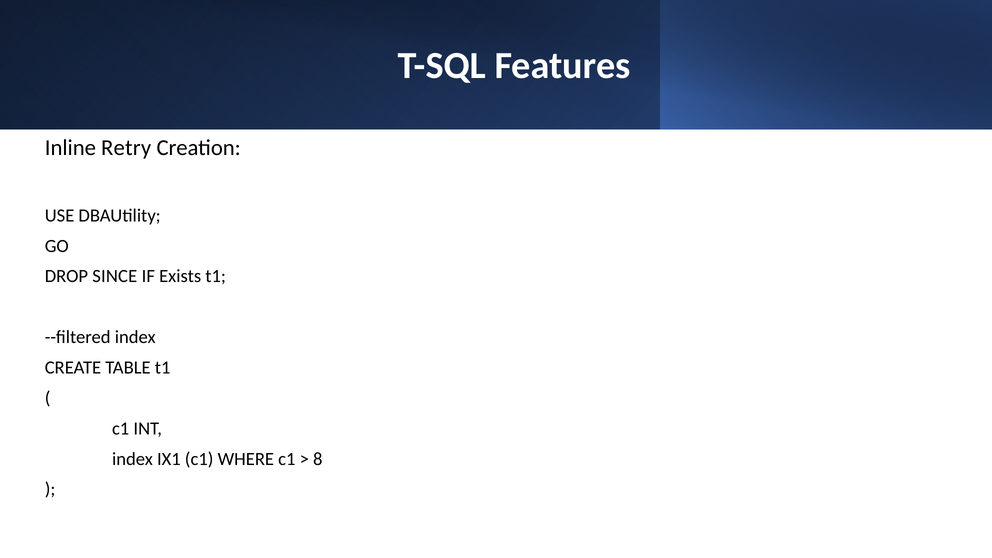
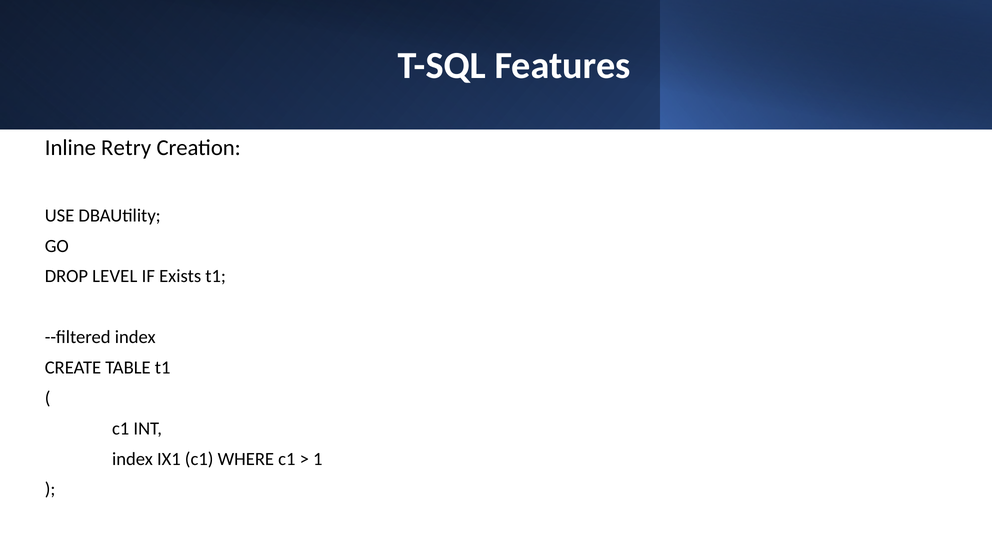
SINCE: SINCE -> LEVEL (115, 276)
8: 8 -> 1 (318, 459)
